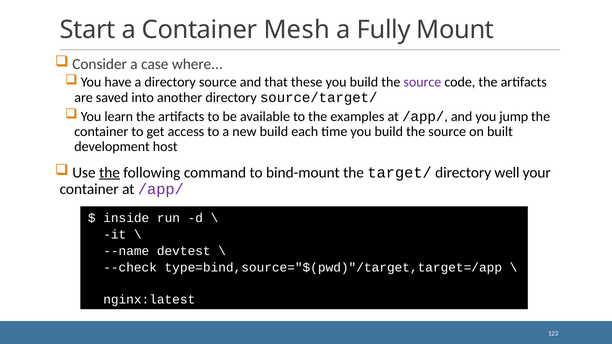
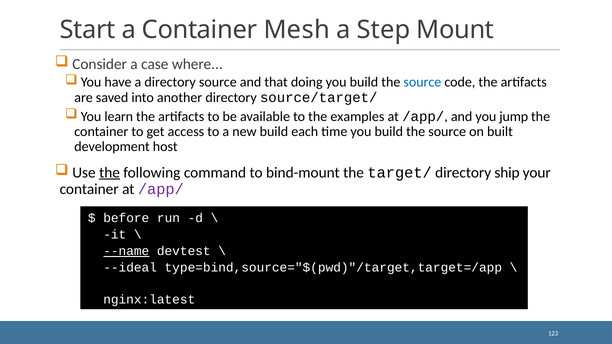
Fully: Fully -> Step (384, 30)
these: these -> doing (307, 82)
source colour: purple -> blue (422, 82)
well: well -> ship (507, 173)
inside: inside -> before (126, 218)
--name underline: none -> present (126, 251)
--check: --check -> --ideal (130, 268)
